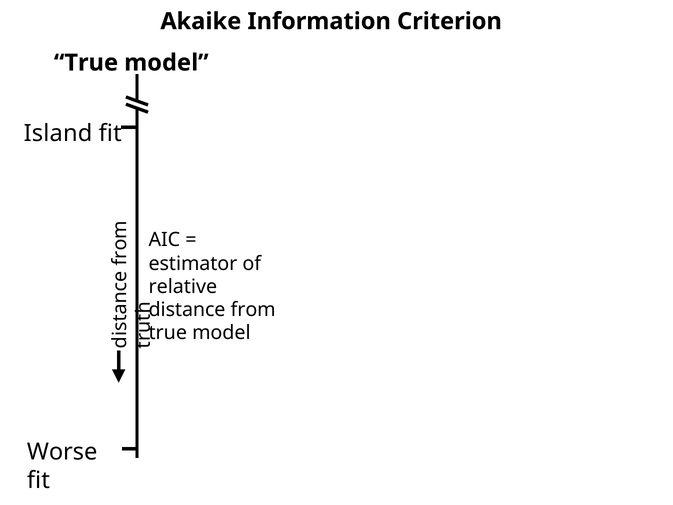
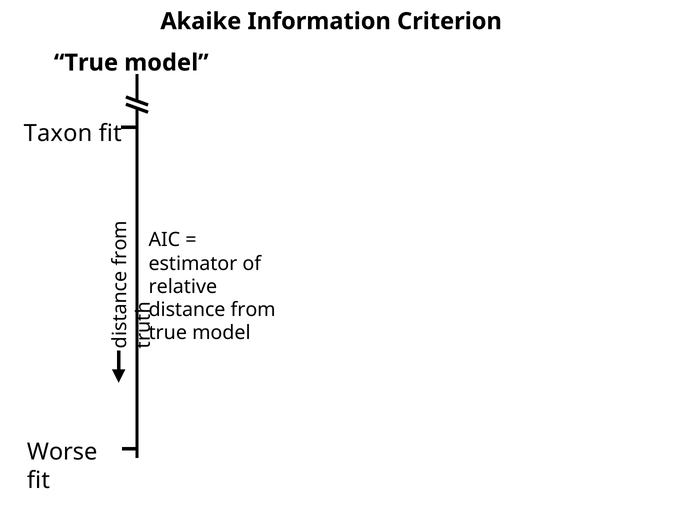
Island: Island -> Taxon (58, 134)
